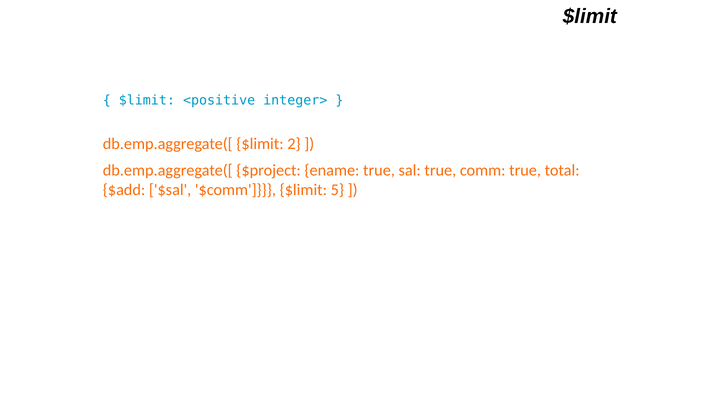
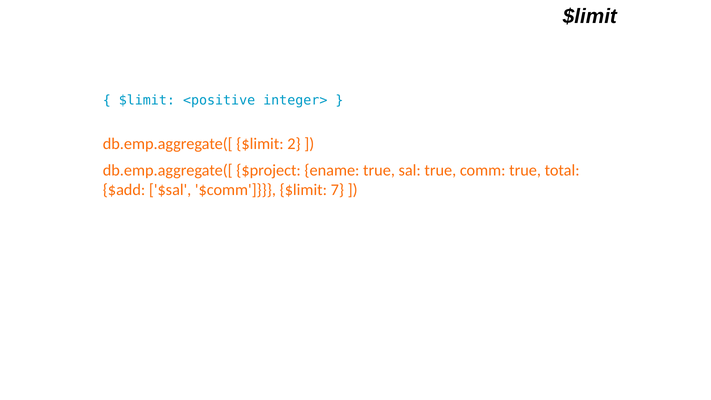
5: 5 -> 7 (337, 190)
